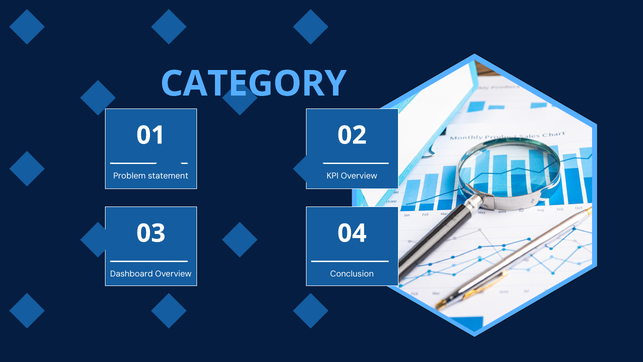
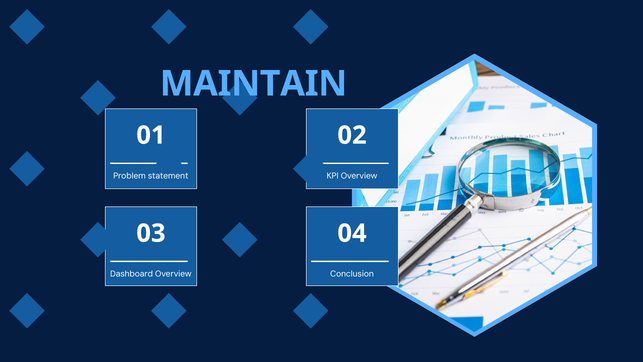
CATEGORY: CATEGORY -> MAINTAIN (254, 84)
